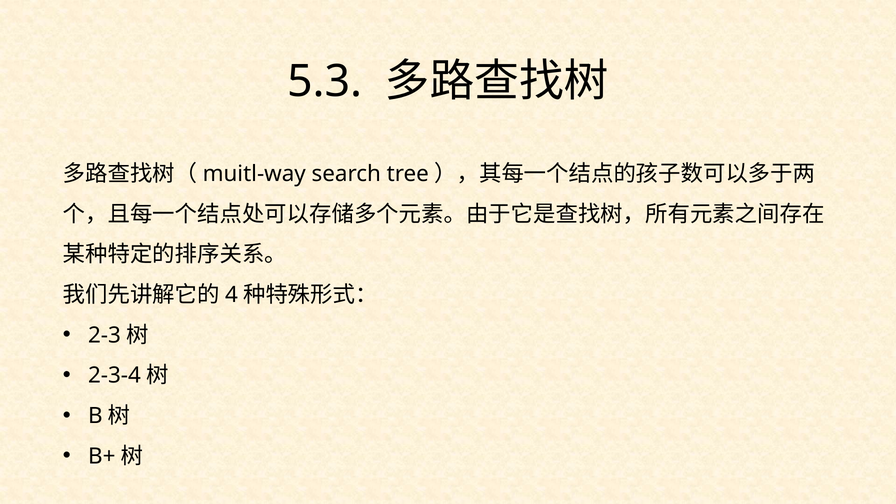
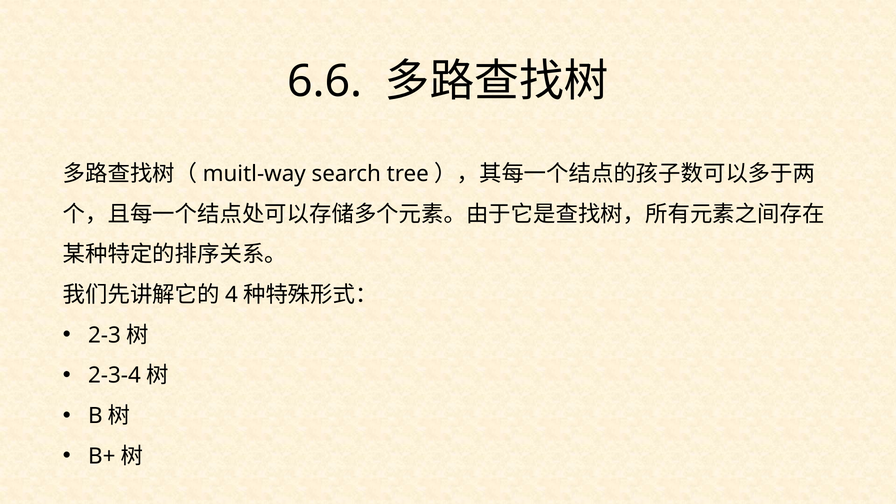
5.3: 5.3 -> 6.6 (325, 81)
